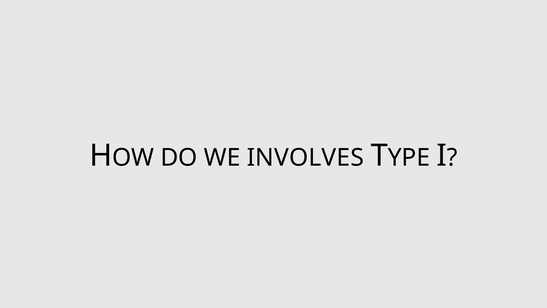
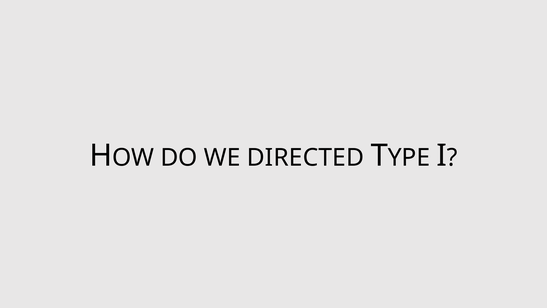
INVOLVES: INVOLVES -> DIRECTED (305, 157)
